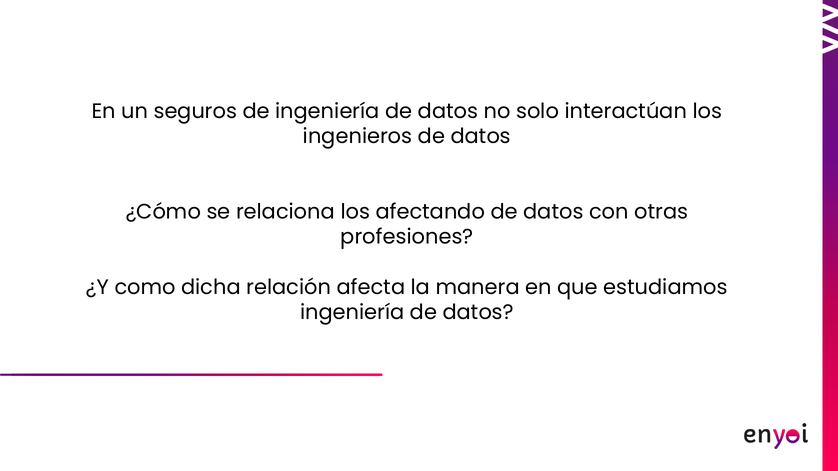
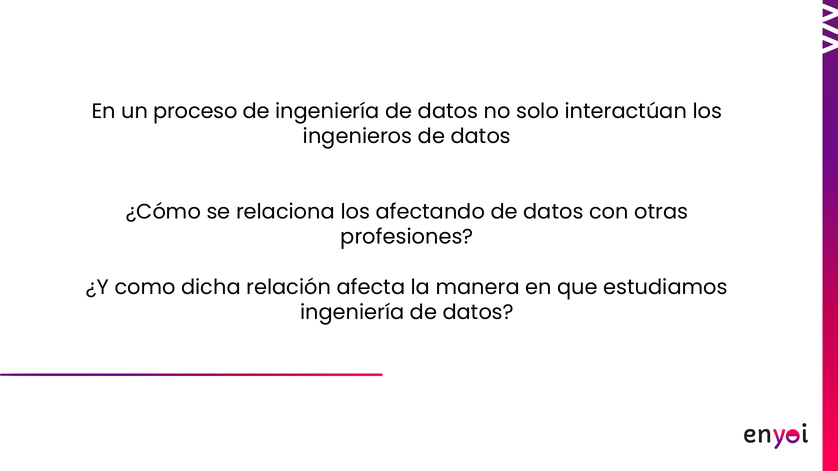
seguros: seguros -> proceso (195, 111)
